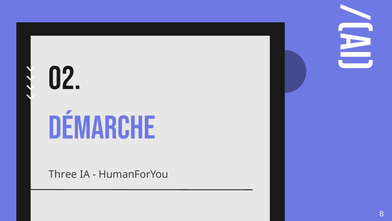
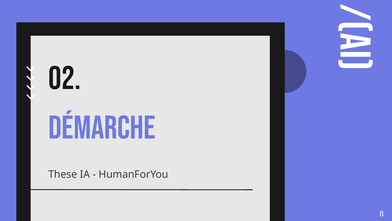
Three: Three -> These (63, 174)
